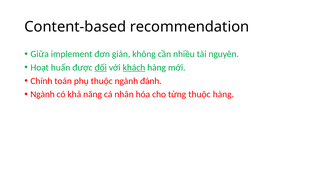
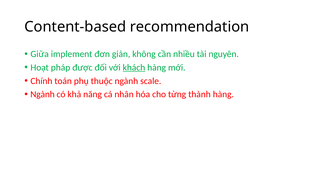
huấn: huấn -> pháp (61, 68)
đối underline: present -> none (101, 68)
đánh: đánh -> scale (151, 81)
từng thuộc: thuộc -> thành (199, 95)
